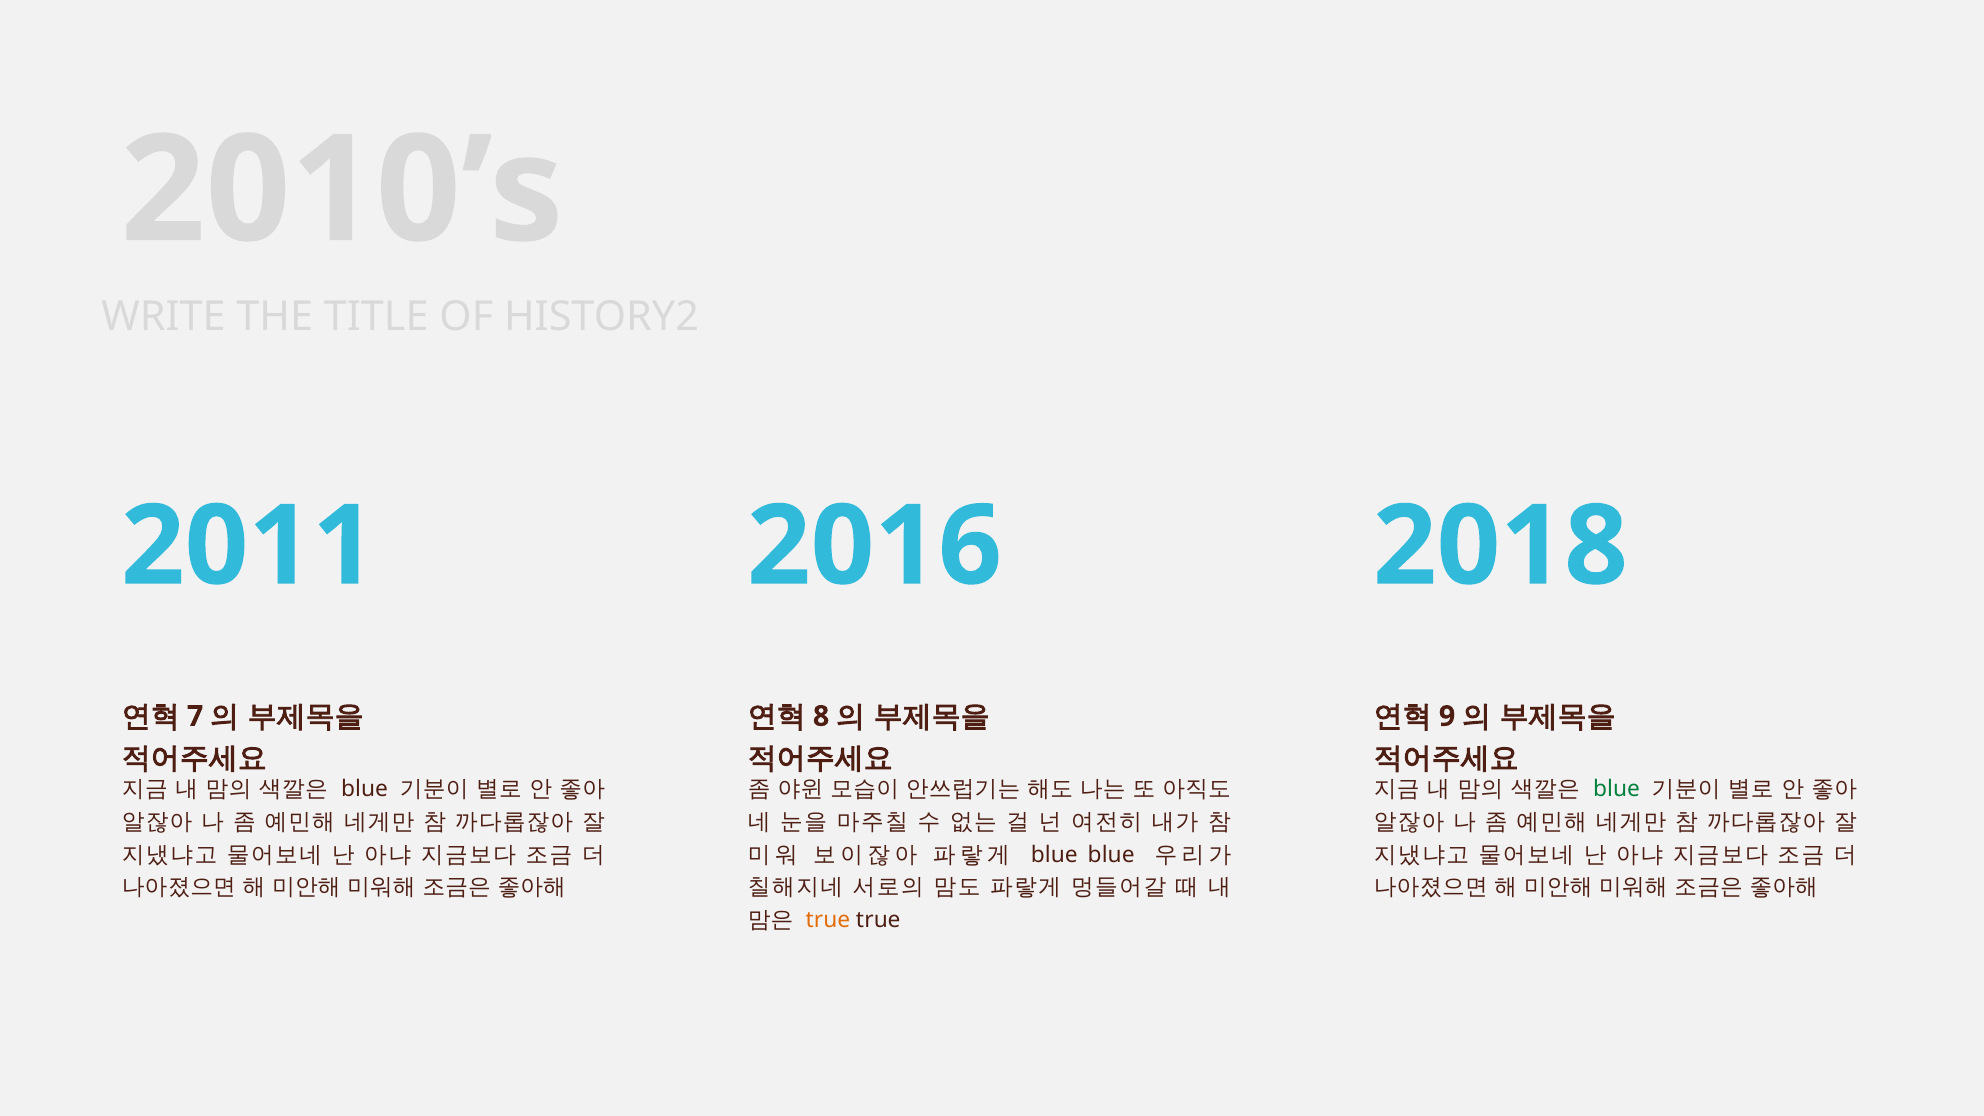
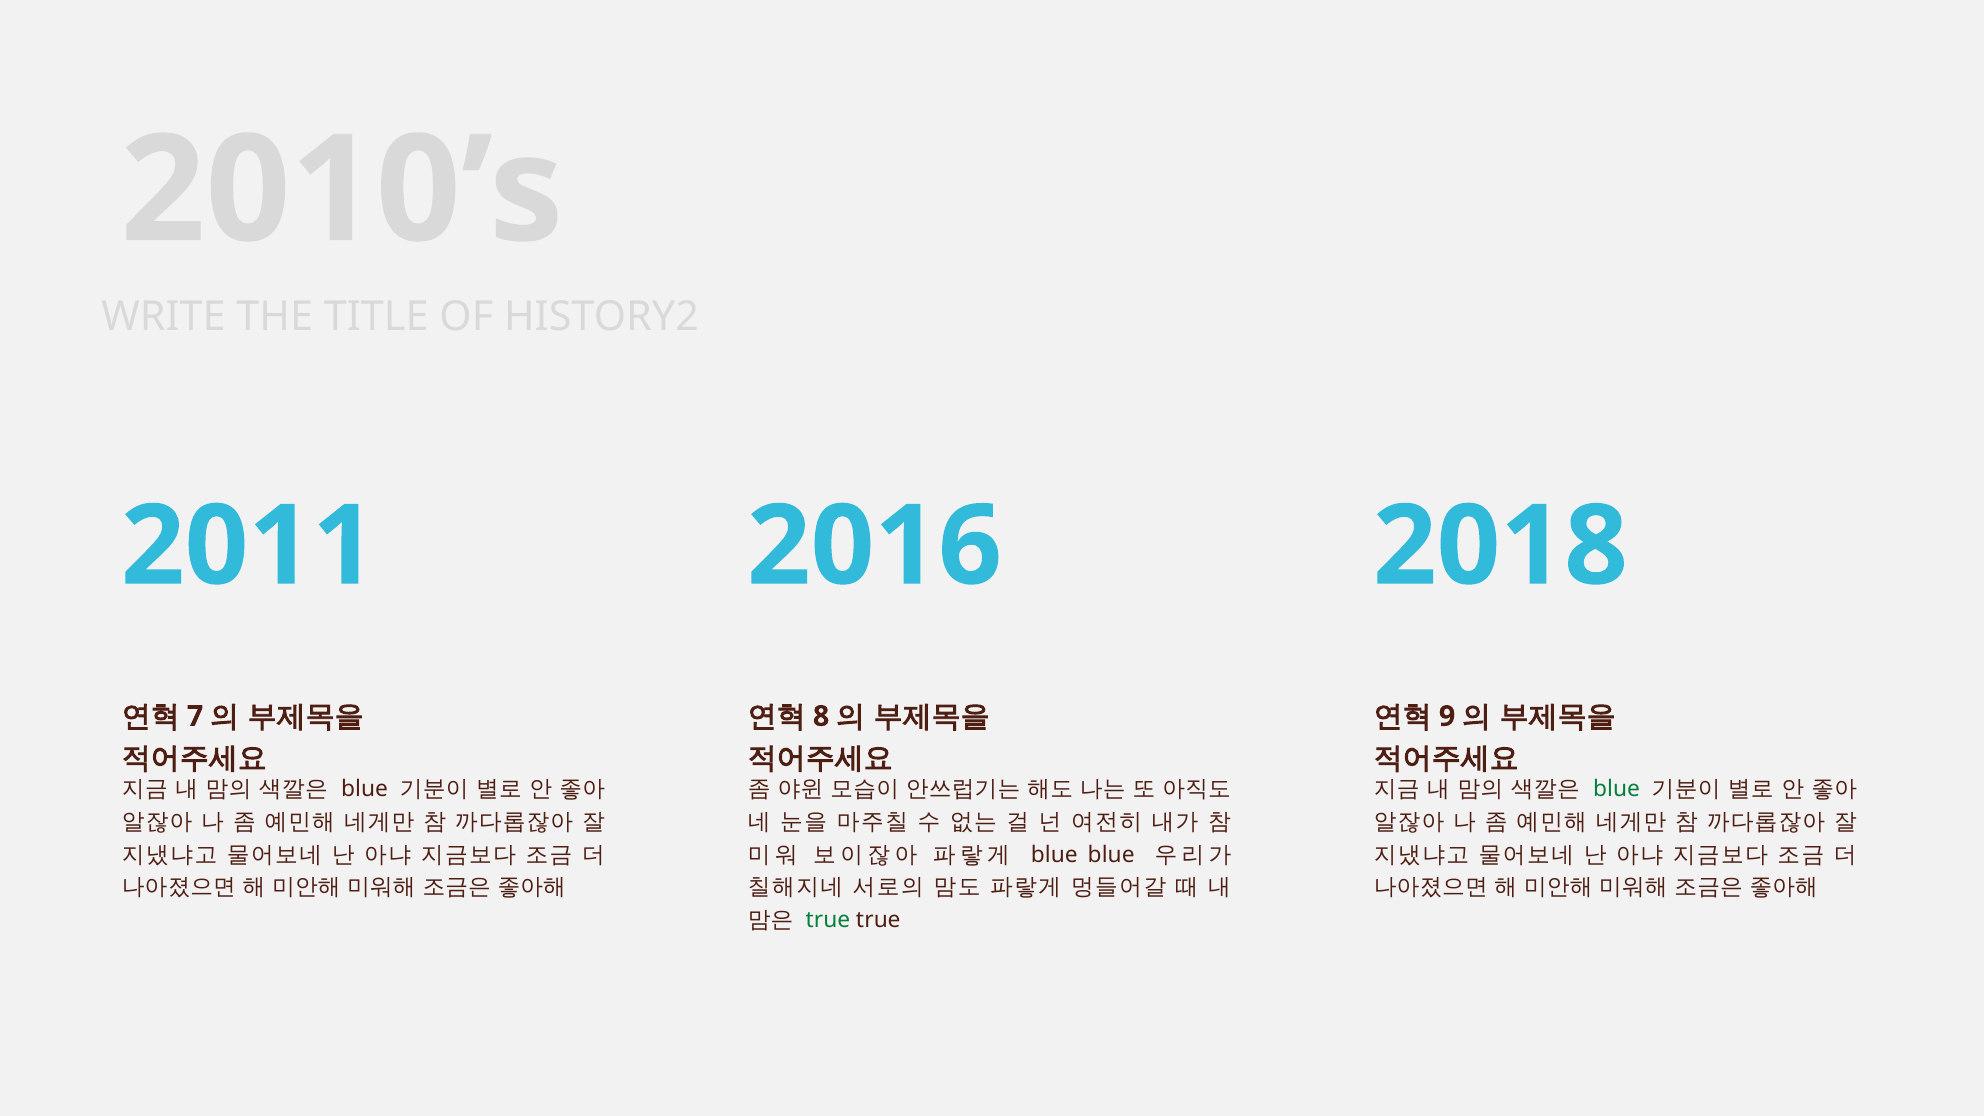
true colour: orange -> green (828, 920)
